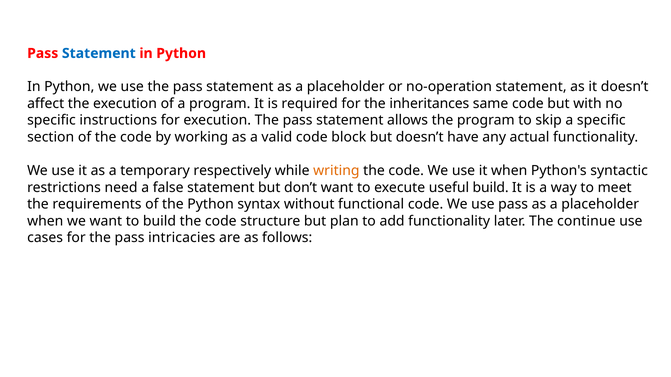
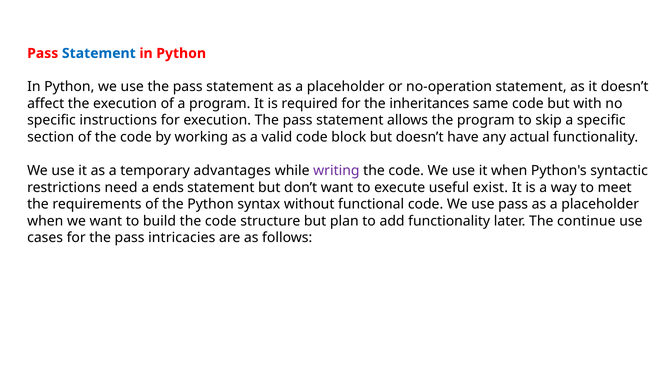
respectively: respectively -> advantages (232, 171)
writing colour: orange -> purple (336, 171)
false: false -> ends (168, 188)
useful build: build -> exist (491, 188)
